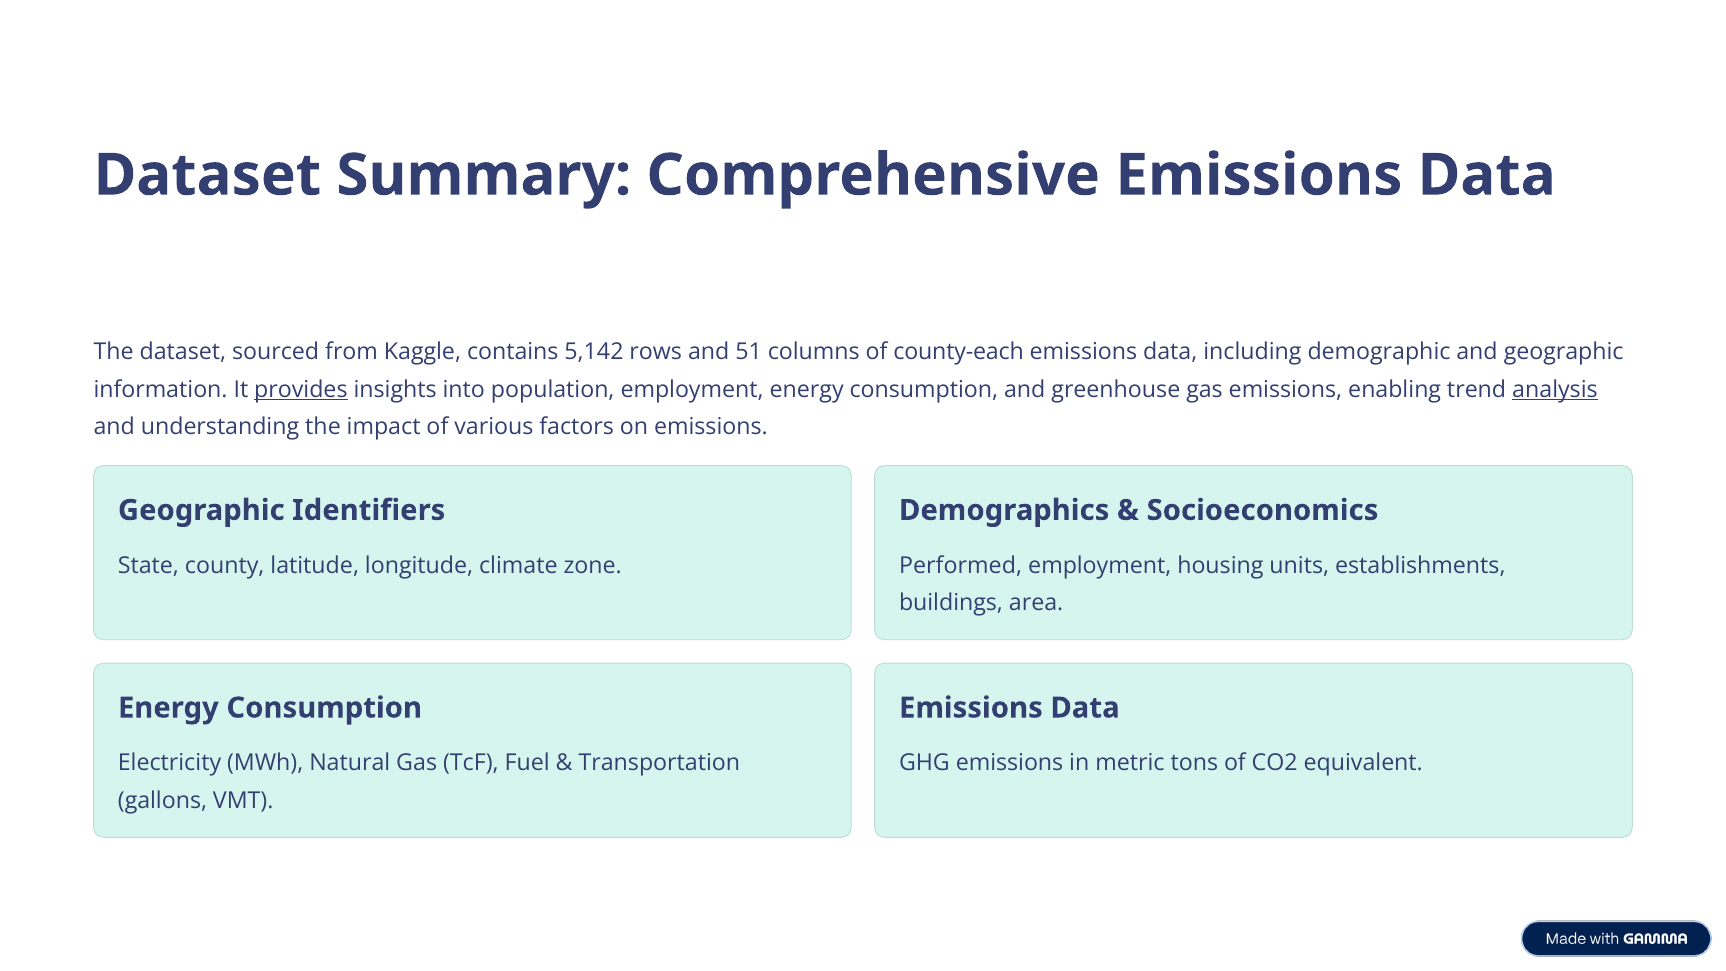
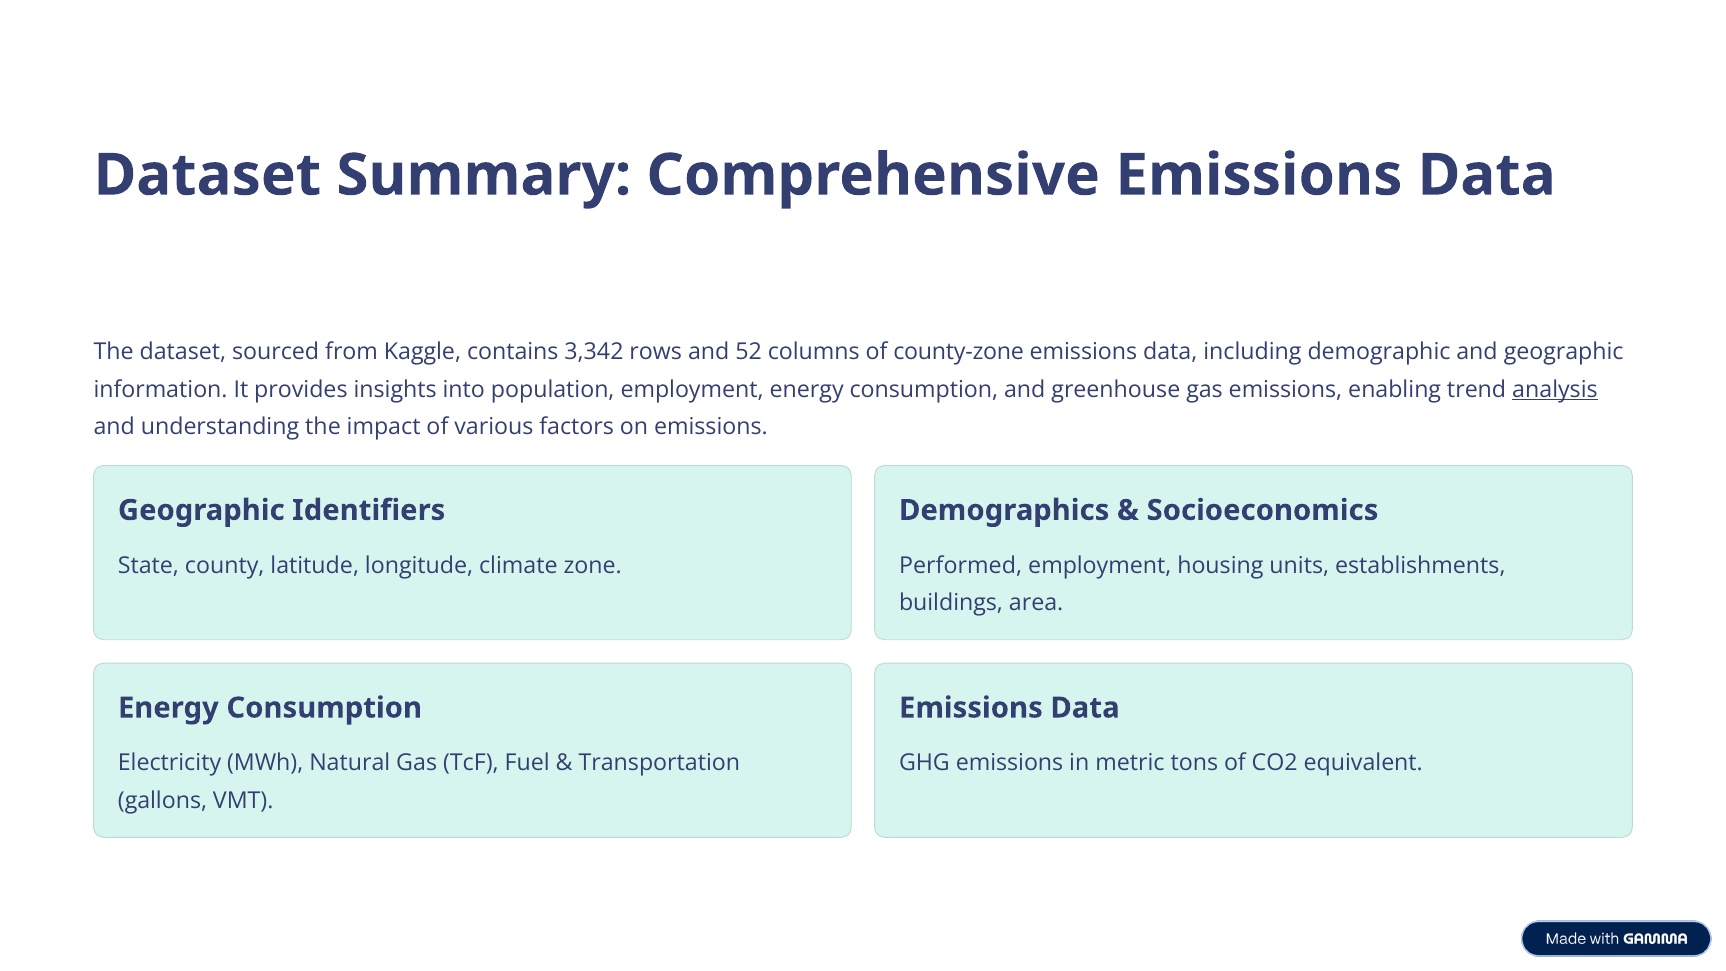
5,142: 5,142 -> 3,342 (594, 352)
51: 51 -> 52 (749, 352)
county-each: county-each -> county-zone (959, 352)
provides underline: present -> none (301, 389)
